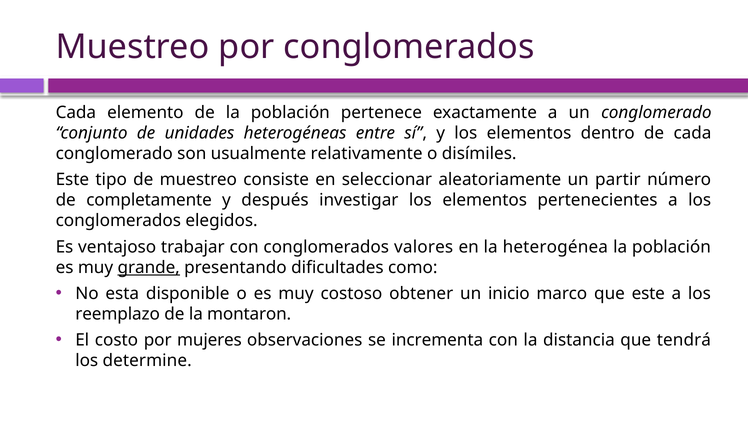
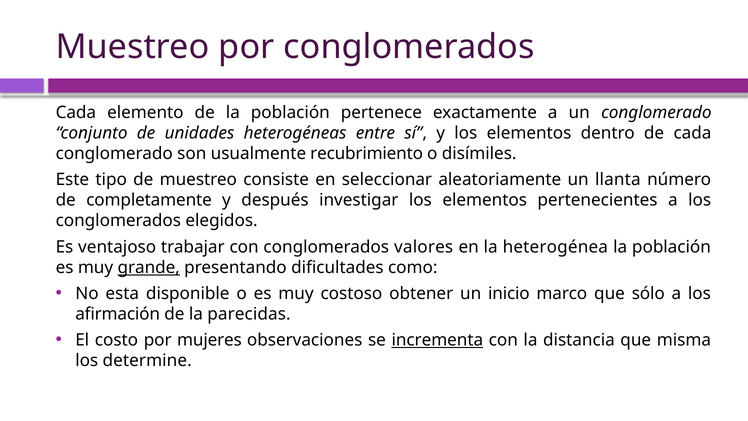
relativamente: relativamente -> recubrimiento (367, 154)
partir: partir -> llanta (618, 180)
que este: este -> sólo (648, 293)
reemplazo: reemplazo -> afirmación (118, 314)
montaron: montaron -> parecidas (249, 314)
incrementa underline: none -> present (437, 340)
tendrá: tendrá -> misma (684, 340)
